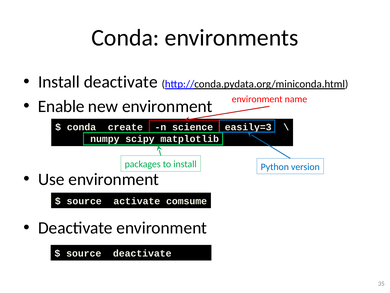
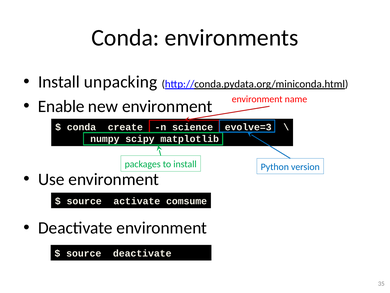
Install deactivate: deactivate -> unpacking (121, 82)
easily=3: easily=3 -> evolve=3 (248, 127)
